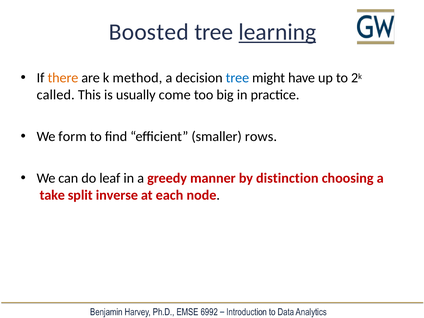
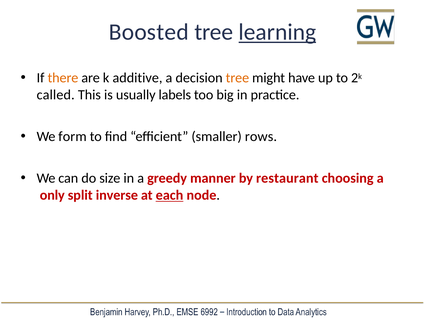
method: method -> additive (137, 78)
tree colour: blue -> orange (237, 78)
come: come -> labels (175, 95)
leaf: leaf -> size (110, 178)
distinction: distinction -> restaurant (287, 178)
take: take -> only (52, 195)
each underline: none -> present (169, 195)
